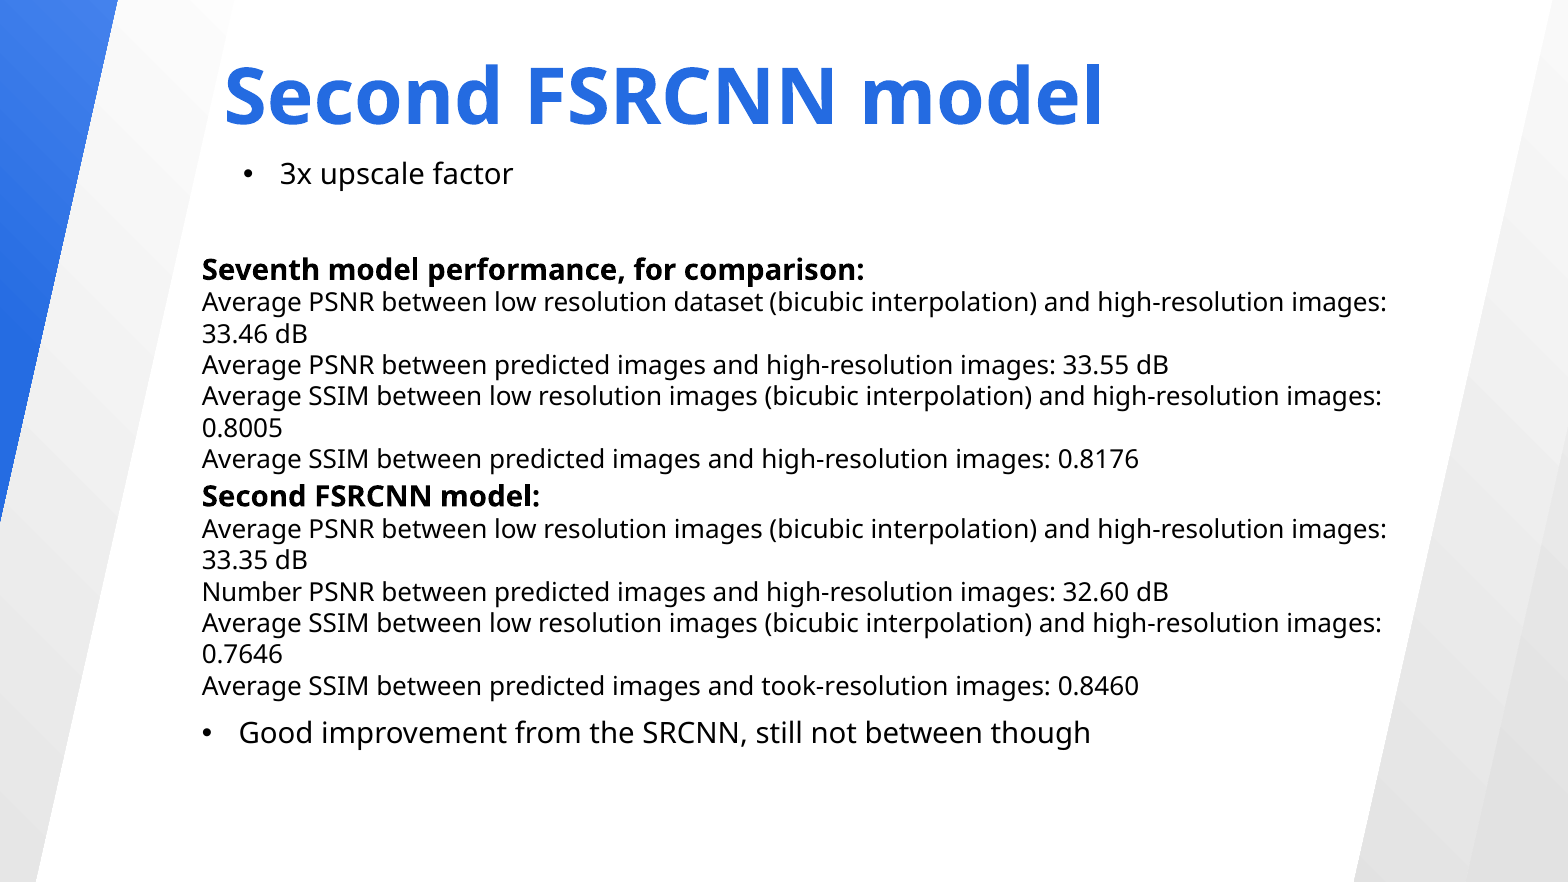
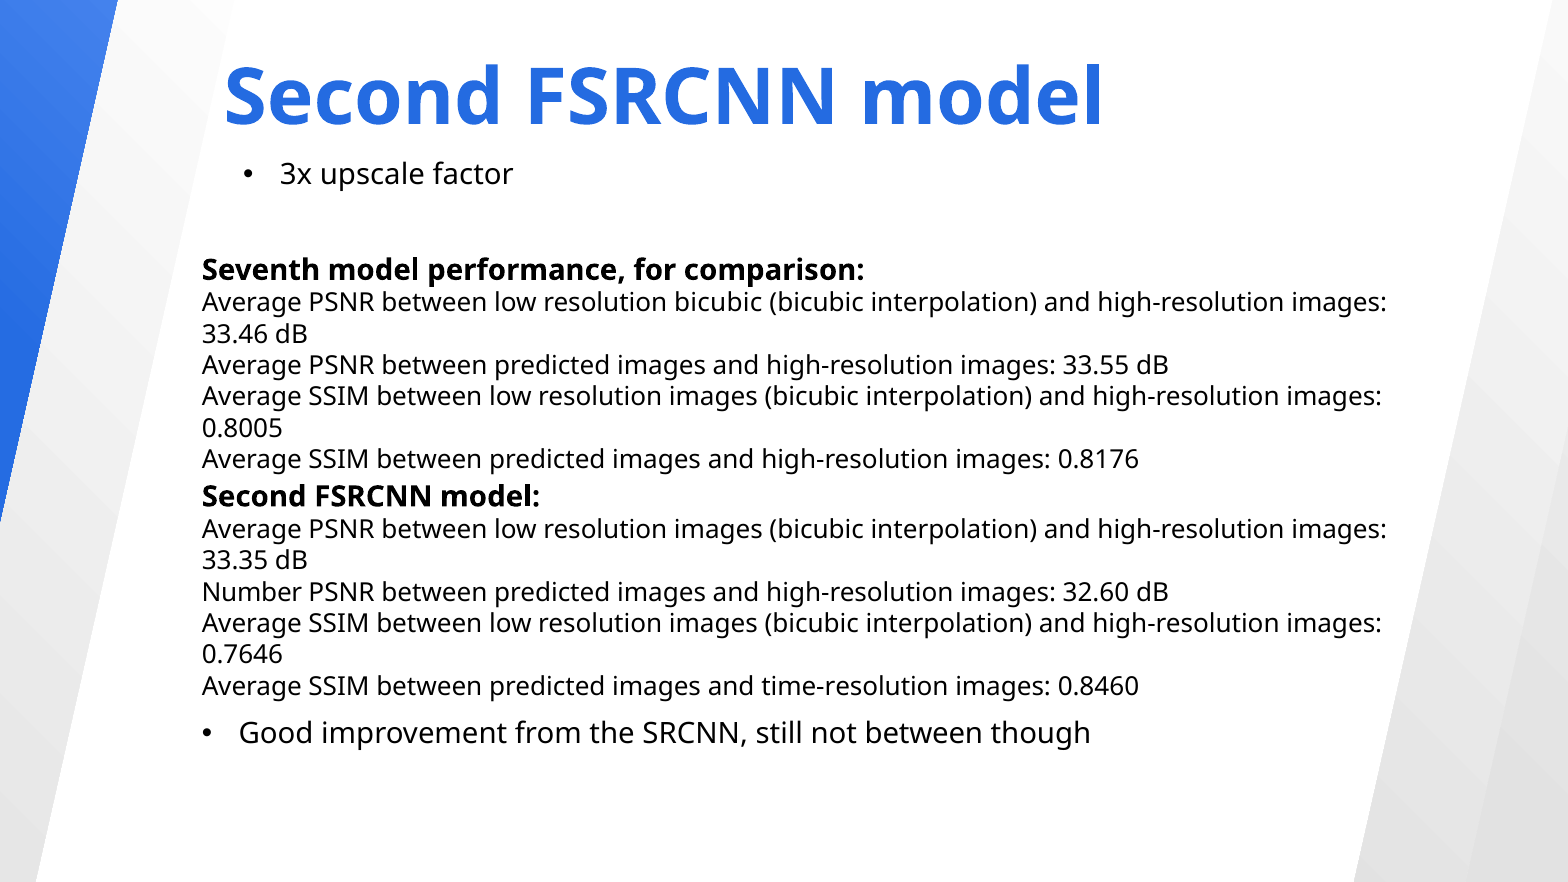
resolution dataset: dataset -> bicubic (718, 303)
took-resolution: took-resolution -> time-resolution (855, 687)
